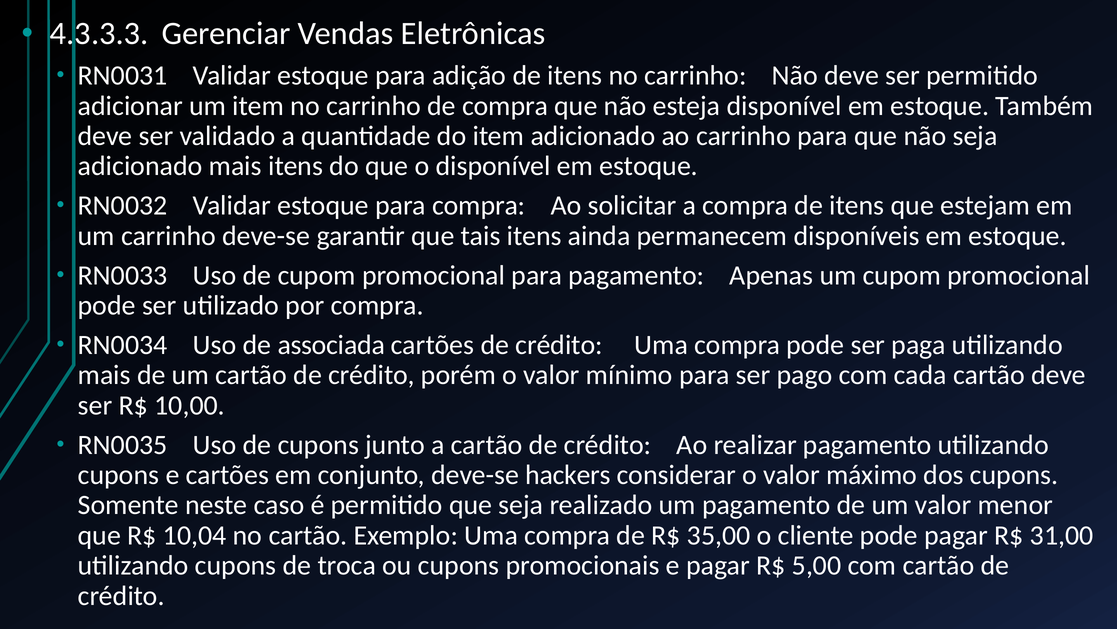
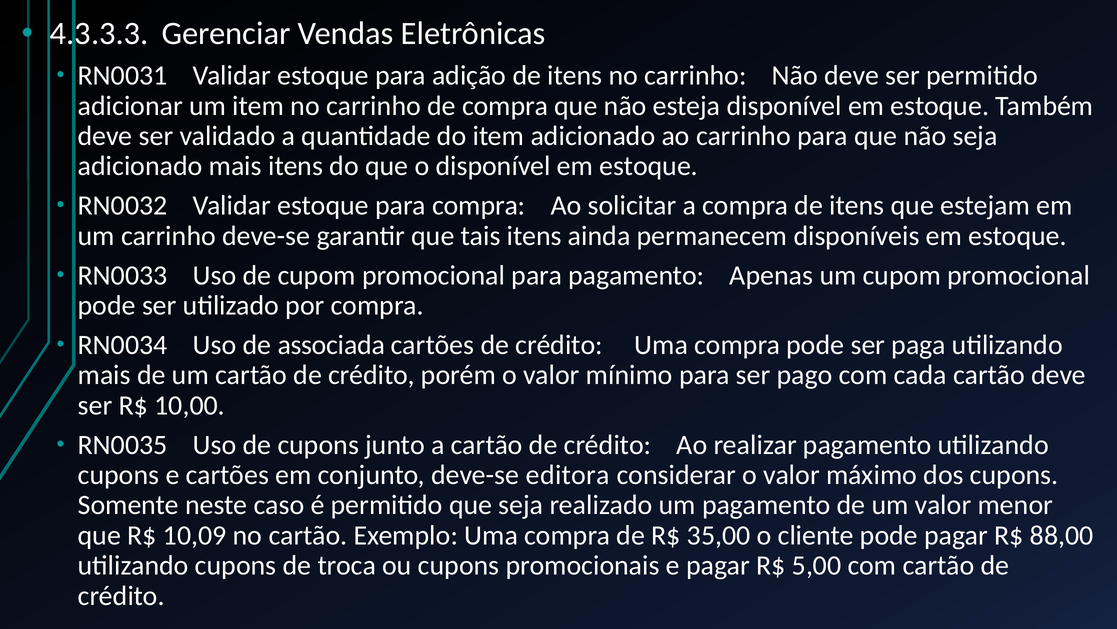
hackers: hackers -> editora (568, 475)
10,04: 10,04 -> 10,09 (195, 535)
31,00: 31,00 -> 88,00 (1062, 535)
